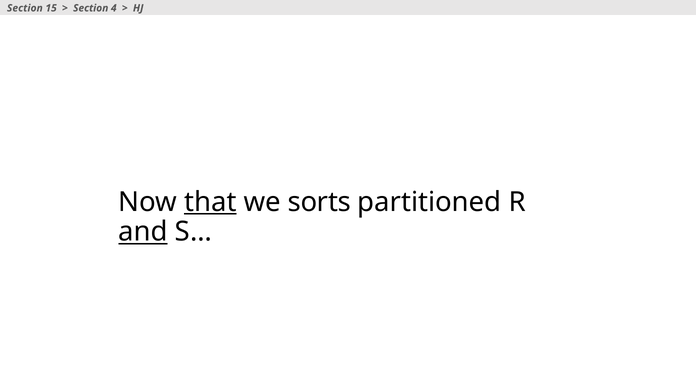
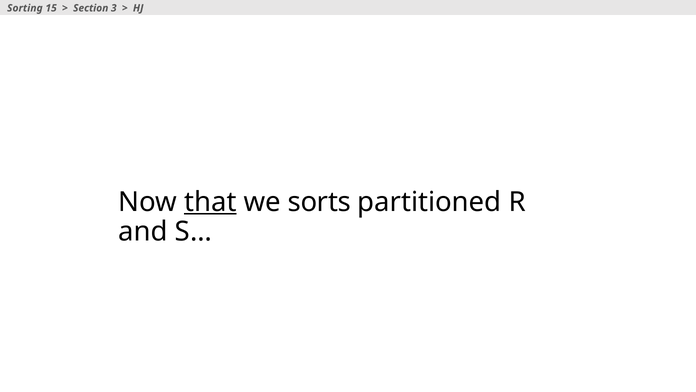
Section: Section -> Sorting (25, 8)
4: 4 -> 3 (114, 8)
and underline: present -> none (143, 231)
